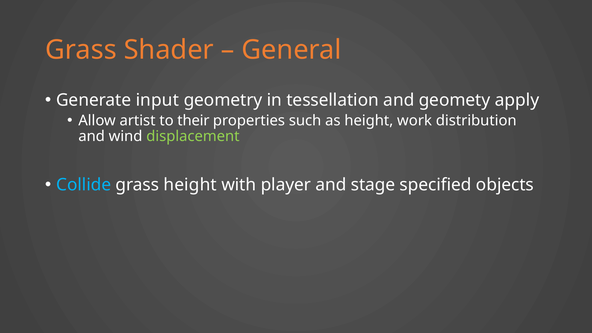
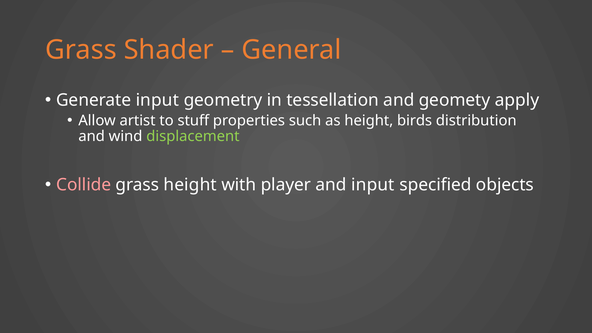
their: their -> stuff (193, 120)
work: work -> birds (415, 120)
Collide colour: light blue -> pink (84, 185)
and stage: stage -> input (373, 185)
